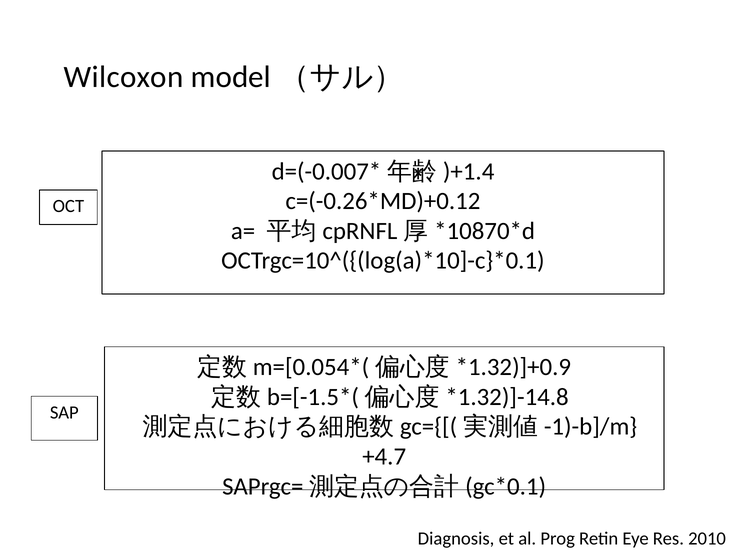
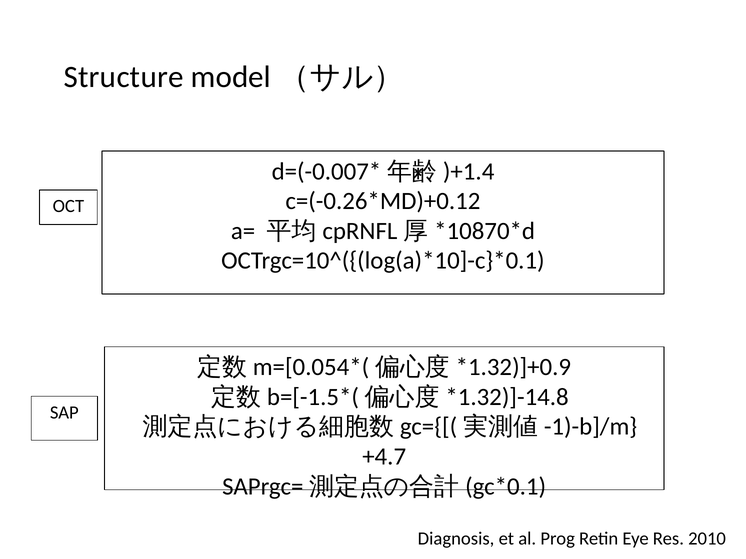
Wilcoxon: Wilcoxon -> Structure (124, 77)
